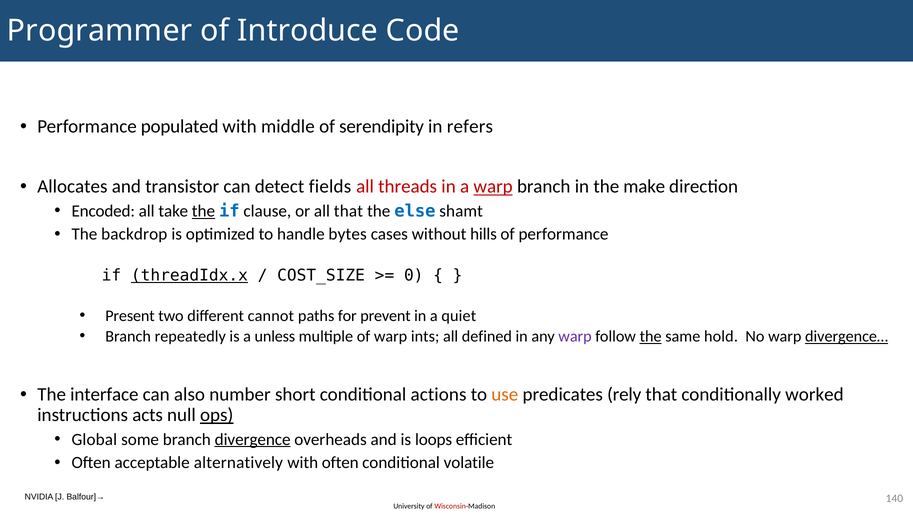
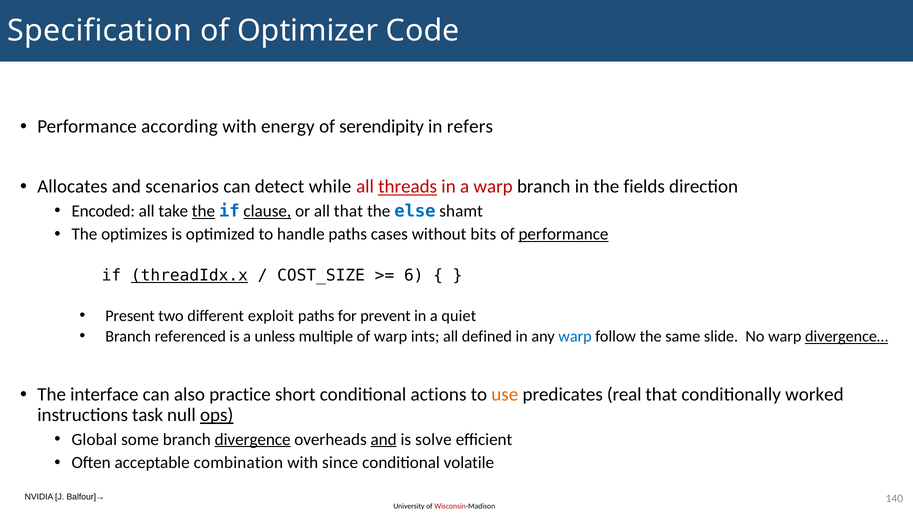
Programmer: Programmer -> Specification (100, 31)
Introduce: Introduce -> Optimizer (308, 31)
populated: populated -> according (179, 127)
middle: middle -> energy (288, 127)
transistor: transistor -> scenarios (182, 187)
fields: fields -> while (330, 187)
threads underline: none -> present (408, 187)
warp underline: present -> none (493, 187)
make: make -> fields (644, 187)
clause underline: none -> present (267, 211)
backdrop: backdrop -> optimizes (134, 234)
handle bytes: bytes -> paths (348, 234)
hills: hills -> bits (483, 234)
performance underline: none -> present (563, 234)
0: 0 -> 6 (414, 276)
cannot: cannot -> exploit (271, 316)
repeatedly: repeatedly -> referenced (190, 337)
warp colour: purple -> blue (575, 337)
the underline: present -> none (651, 337)
hold: hold -> slide (721, 337)
number: number -> practice (240, 395)
rely: rely -> real (624, 395)
acts: acts -> task (148, 416)
and underline: none -> present (384, 440)
loops: loops -> solve (433, 440)
alternatively: alternatively -> combination (238, 463)
with often: often -> since (340, 463)
